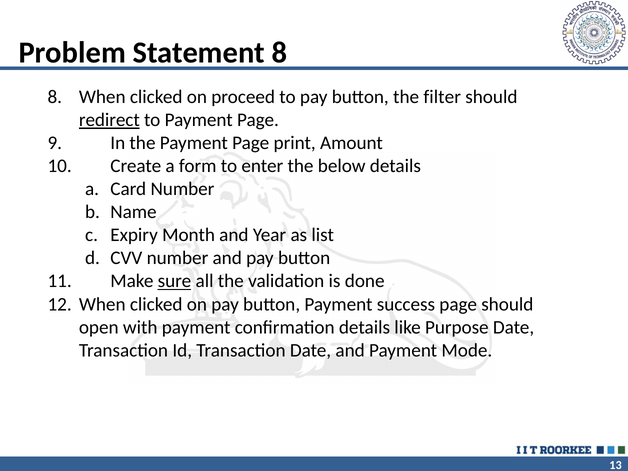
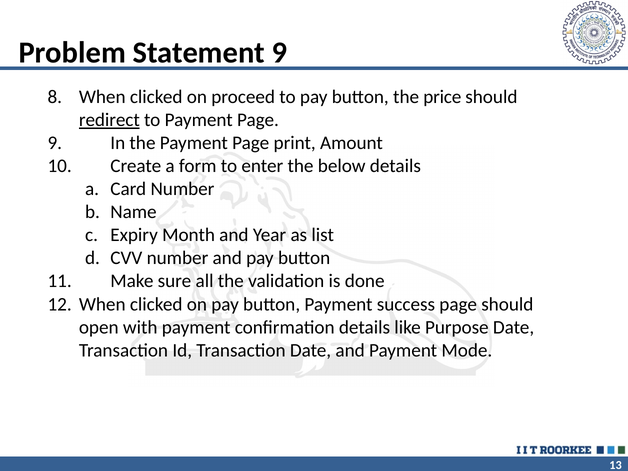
Statement 8: 8 -> 9 (279, 52)
filter: filter -> price (442, 97)
sure underline: present -> none (175, 281)
